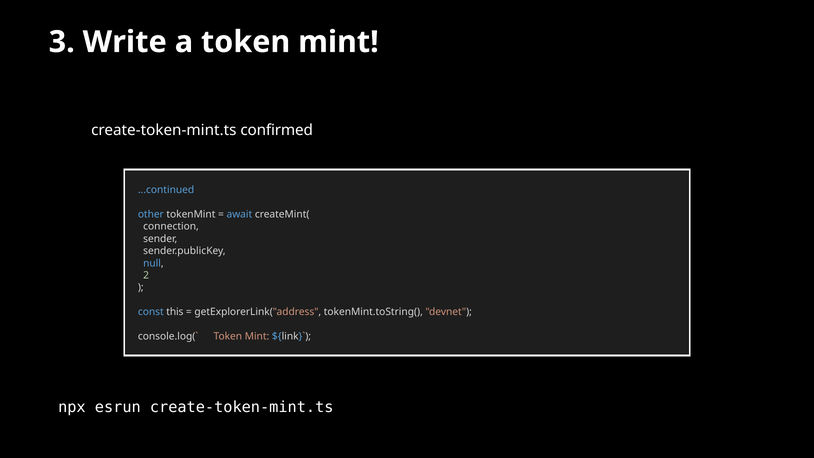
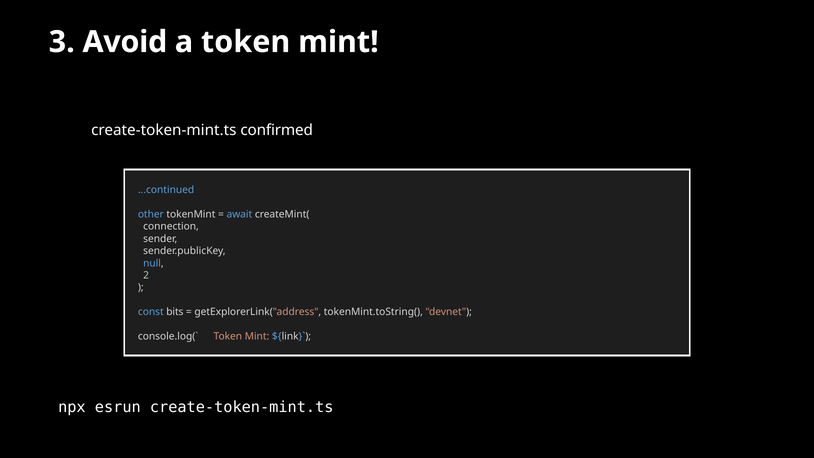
Write: Write -> Avoid (125, 42)
this: this -> bits (175, 312)
